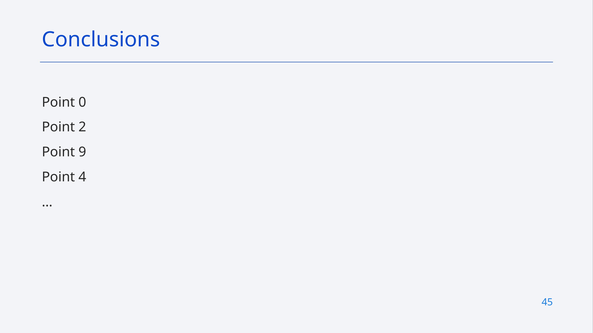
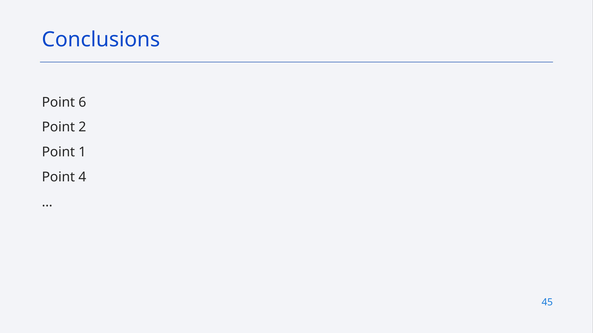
0: 0 -> 6 (82, 102)
9: 9 -> 1 (82, 152)
